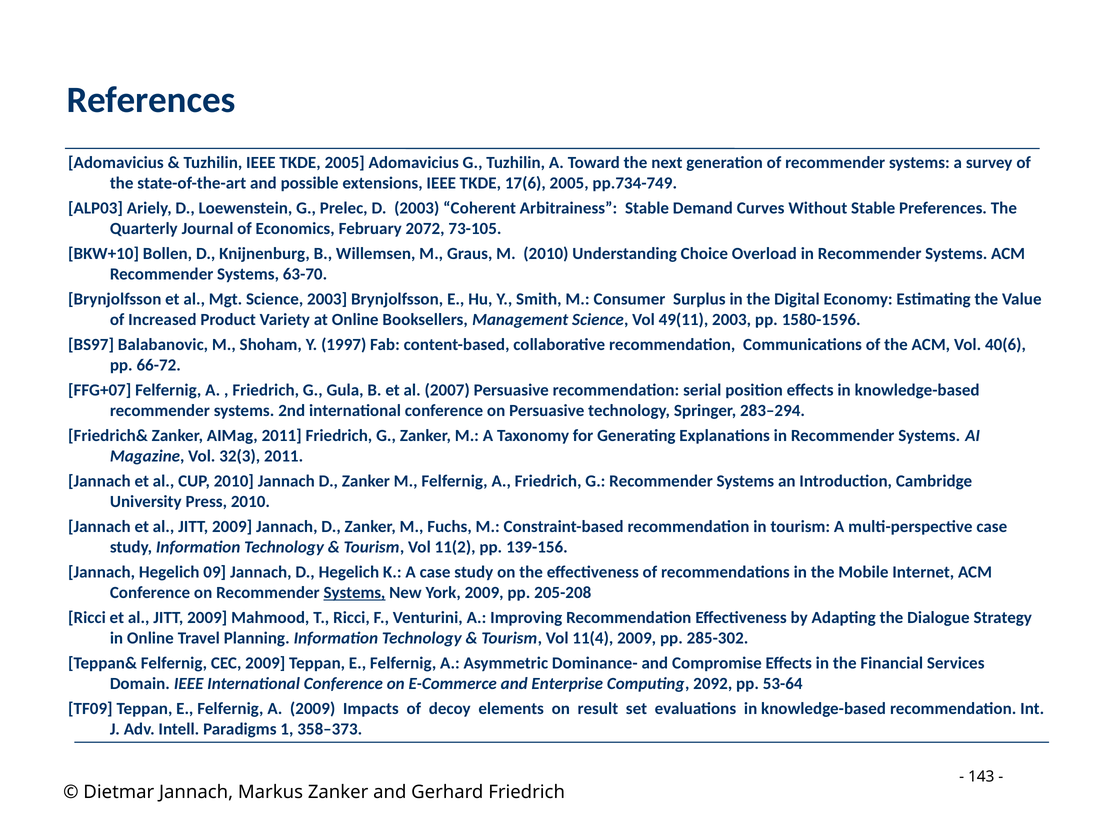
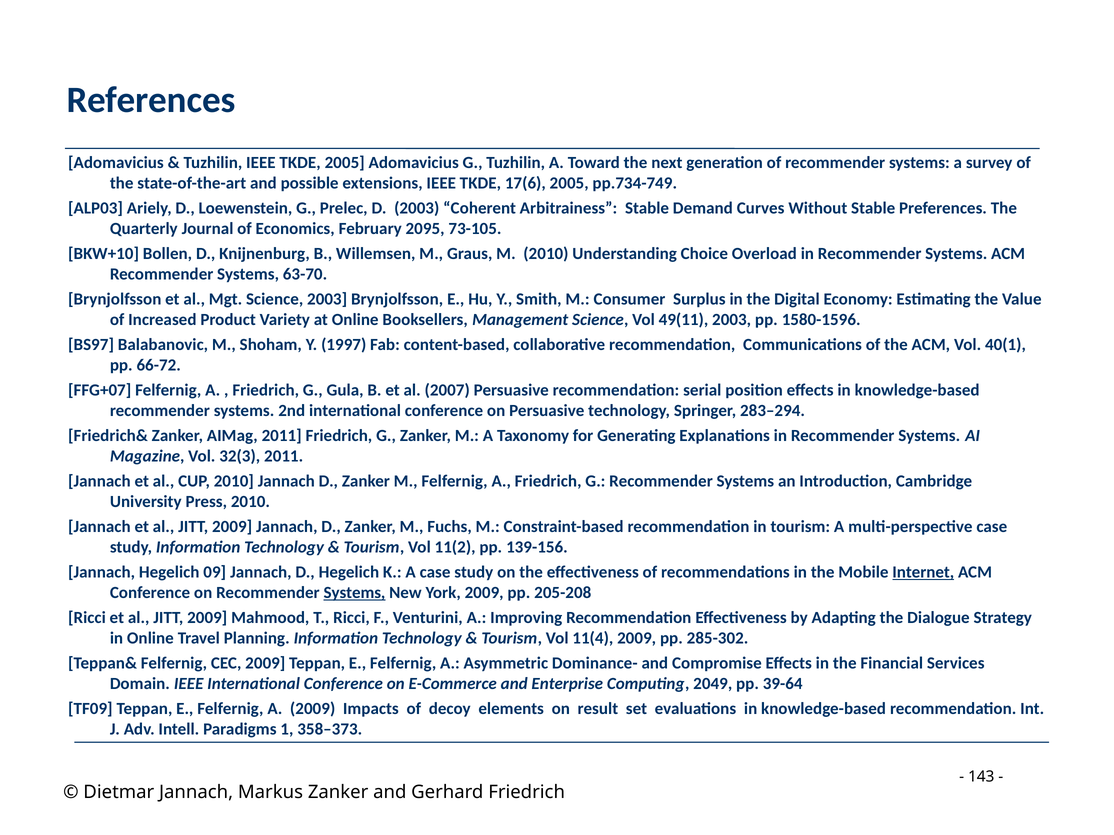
2072: 2072 -> 2095 (425, 229)
40(6: 40(6 -> 40(1 (1005, 345)
Internet underline: none -> present (923, 572)
2092: 2092 -> 2049 (713, 684)
53-64: 53-64 -> 39-64 (783, 684)
